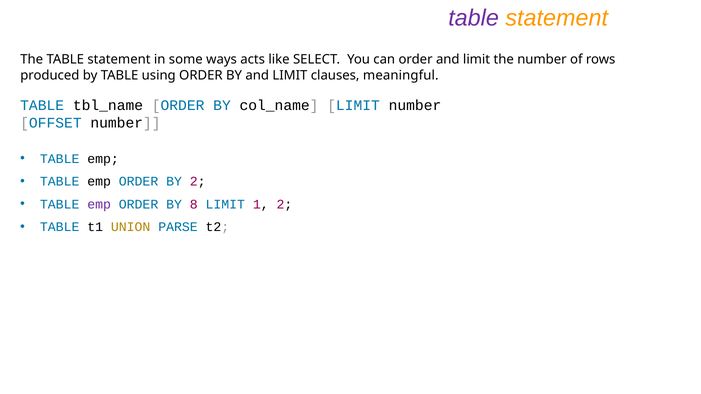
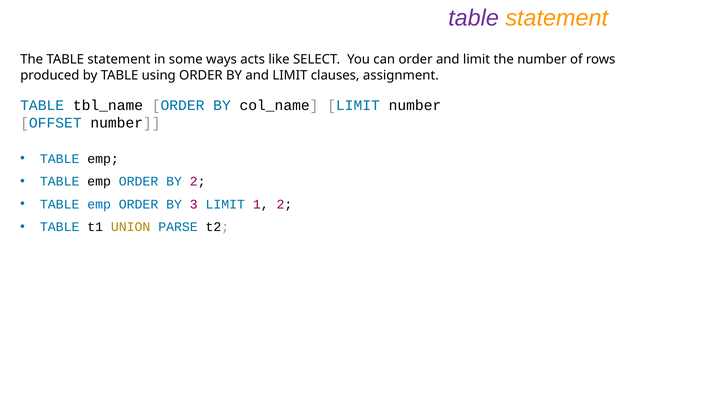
meaningful: meaningful -> assignment (401, 75)
emp colour: purple -> blue (99, 204)
8: 8 -> 3 (194, 204)
